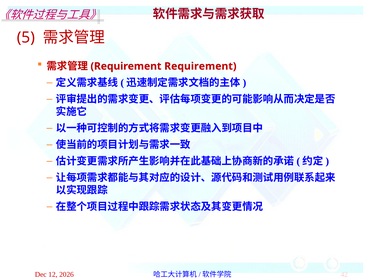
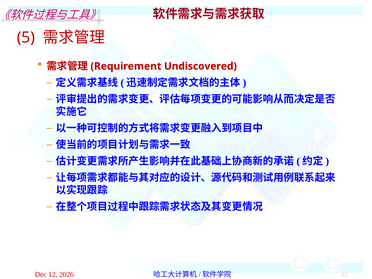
Requirement: Requirement -> Undiscovered (200, 66)
